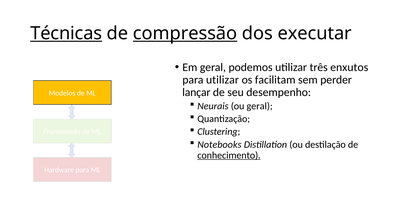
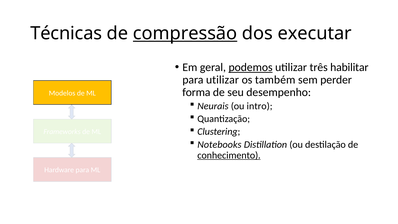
Técnicas underline: present -> none (66, 33)
podemos underline: none -> present (251, 67)
enxutos: enxutos -> habilitar (349, 67)
facilitam: facilitam -> também (275, 80)
lançar: lançar -> forma (196, 92)
ou geral: geral -> intro (260, 106)
